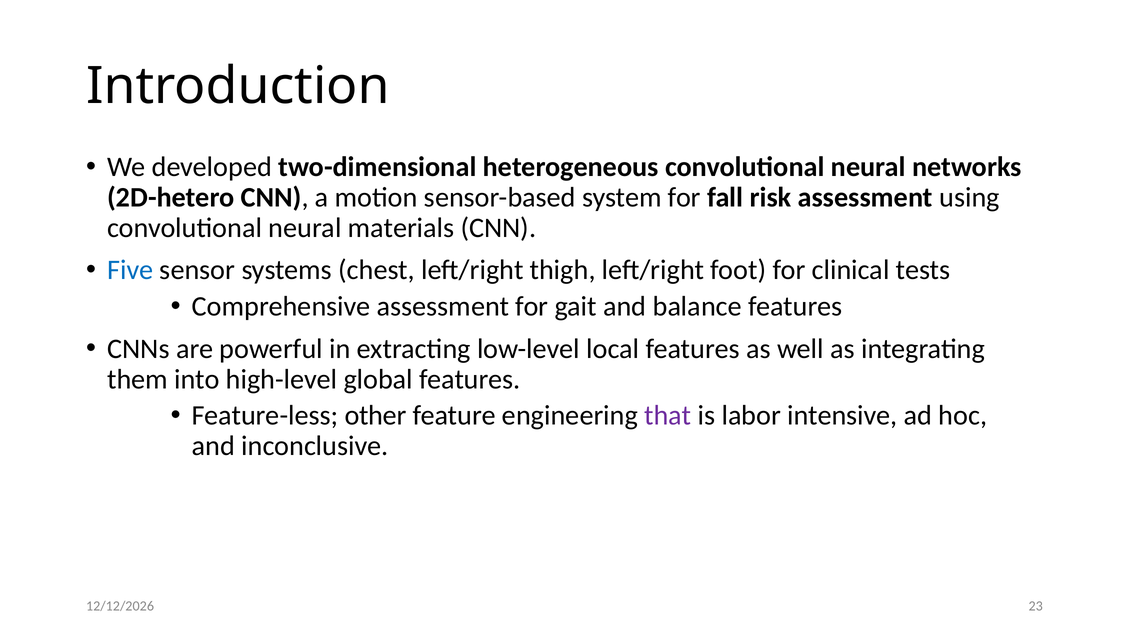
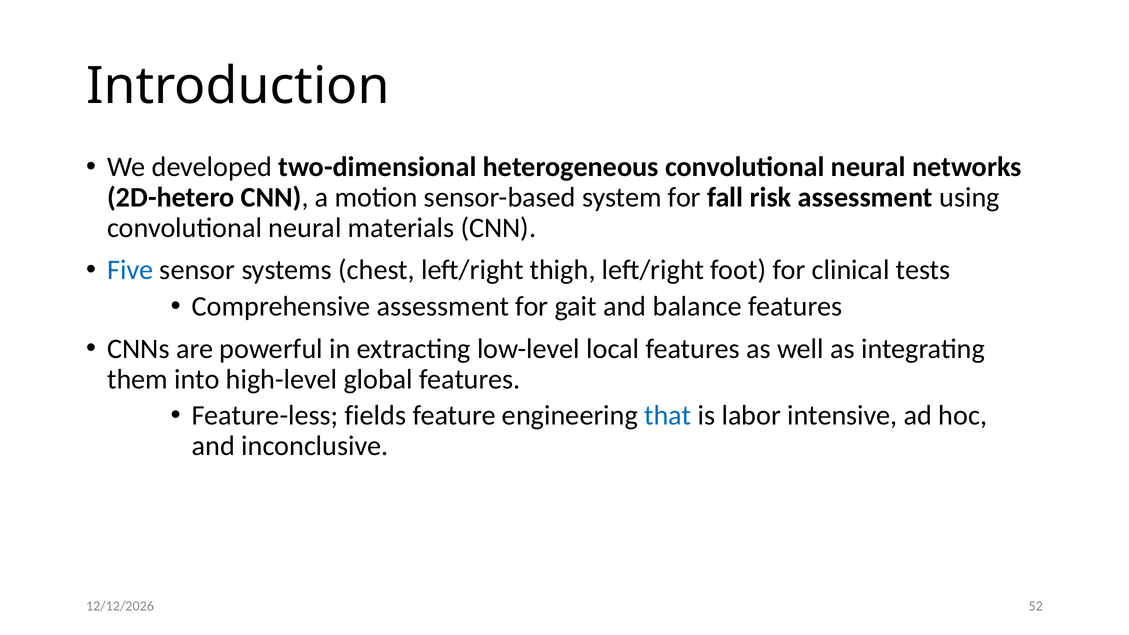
other: other -> fields (375, 416)
that colour: purple -> blue (668, 416)
23: 23 -> 52 (1036, 606)
